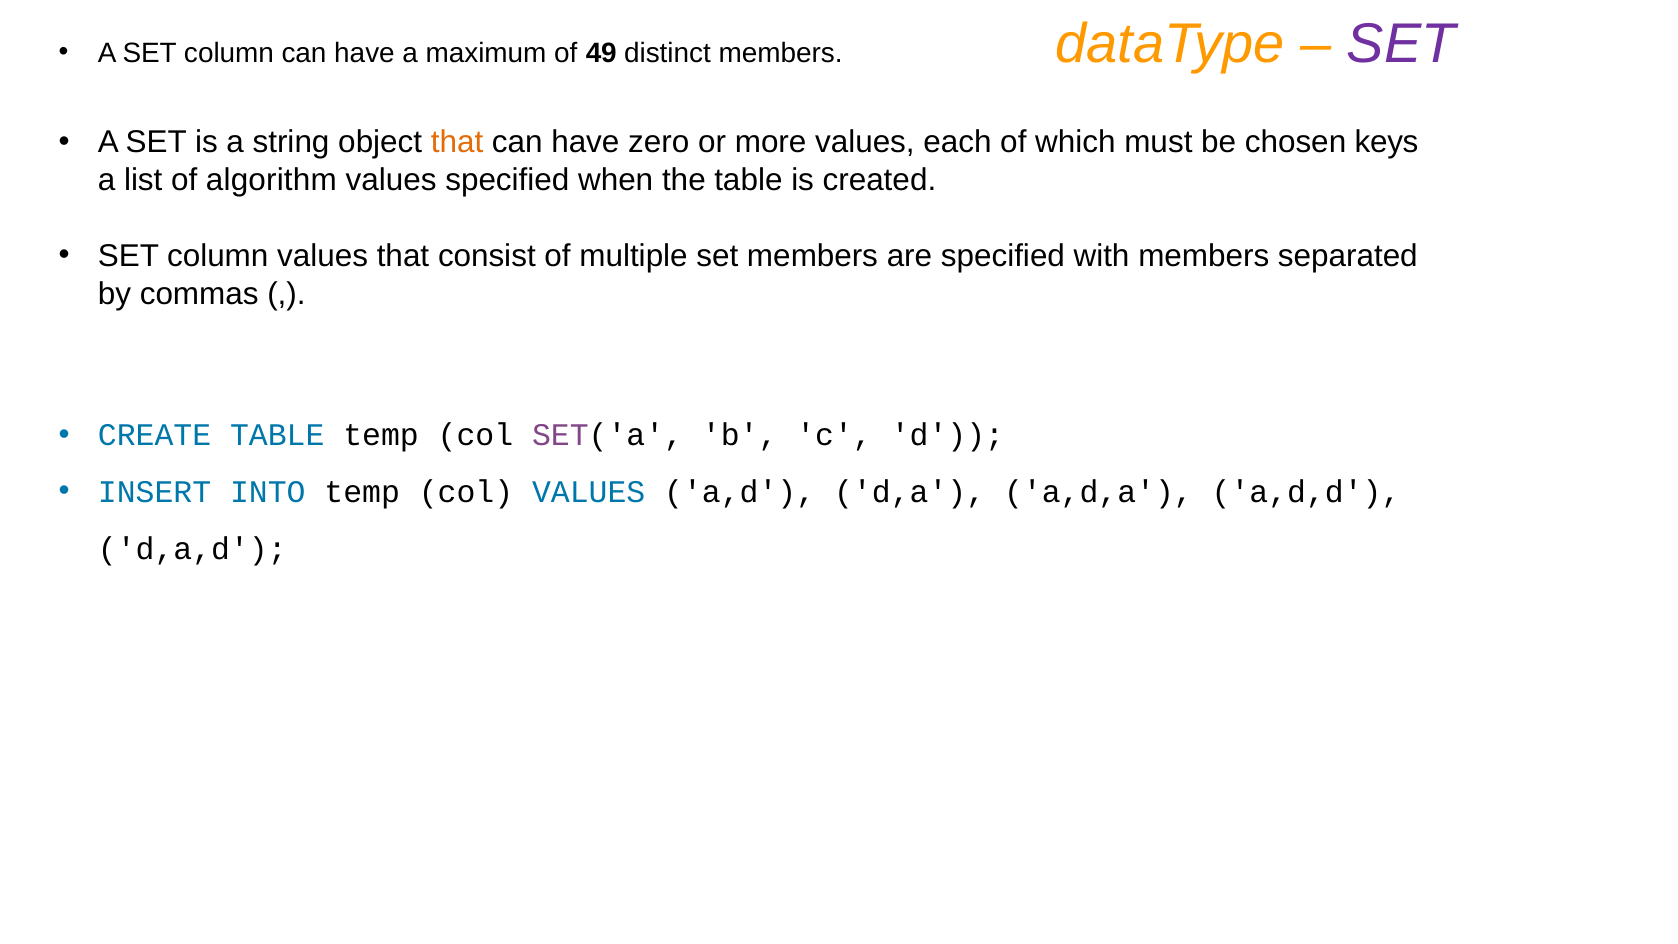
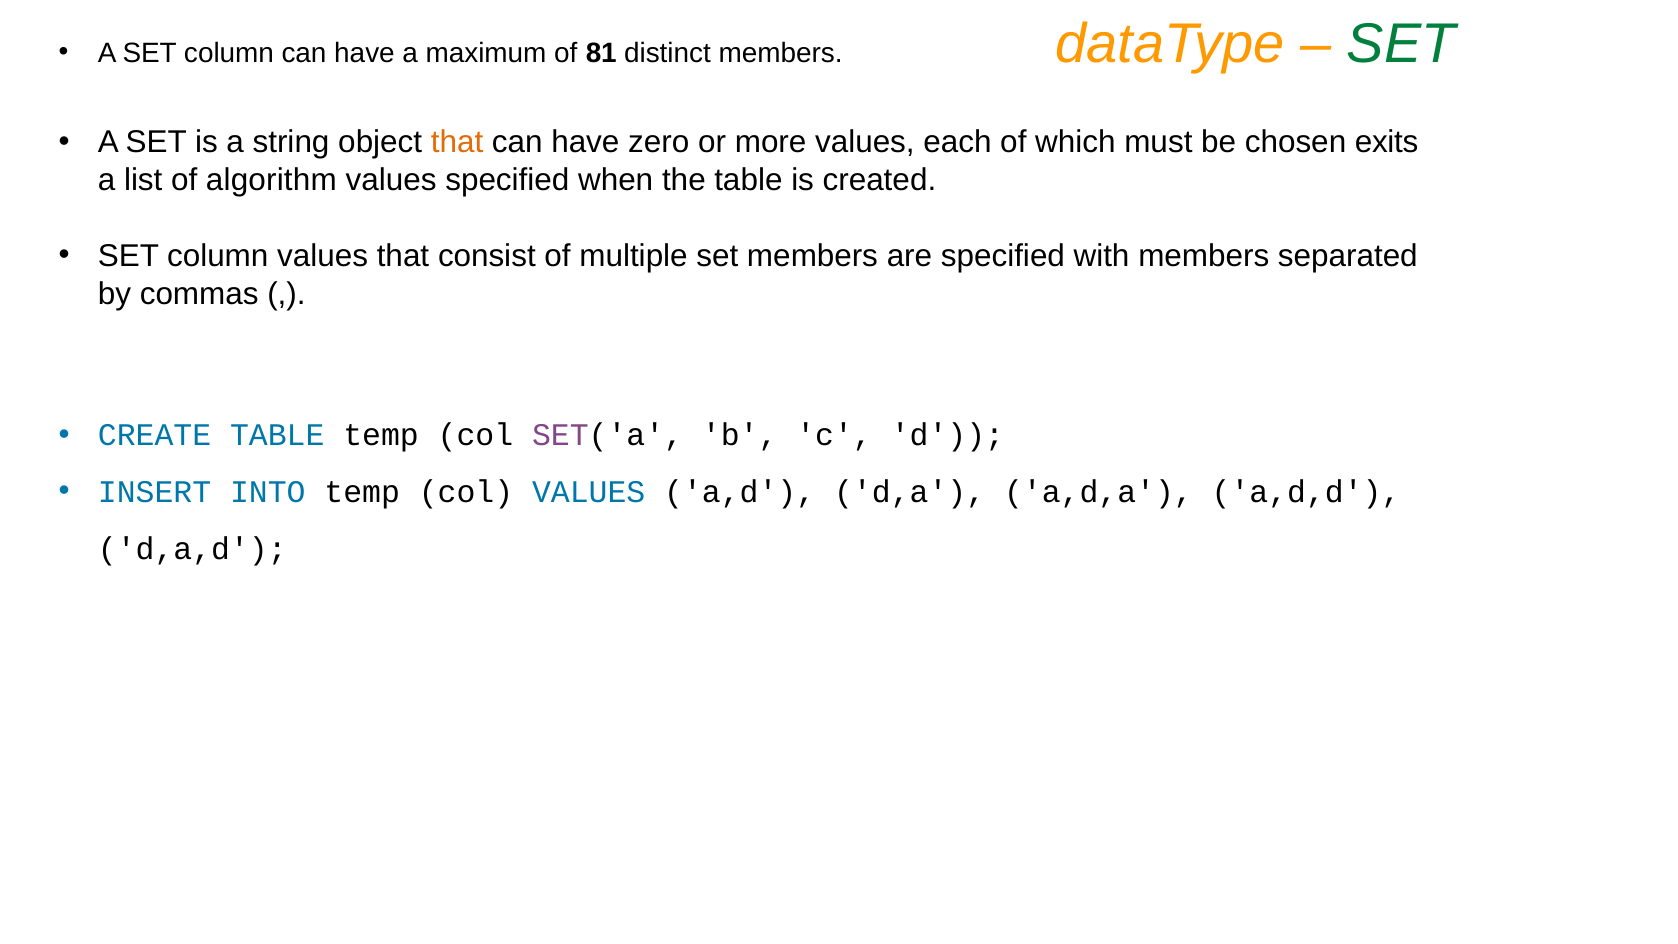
SET colour: purple -> green (1401, 44)
49: 49 -> 81 (601, 53)
keys: keys -> exits (1387, 143)
